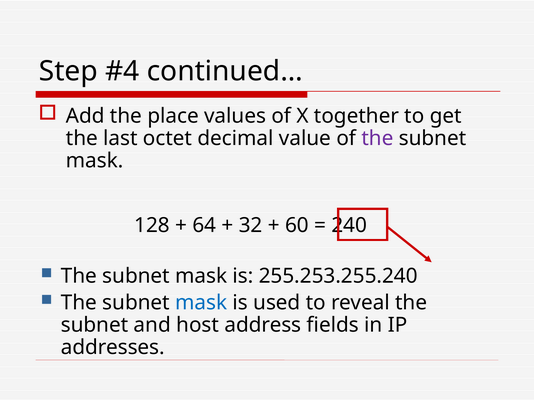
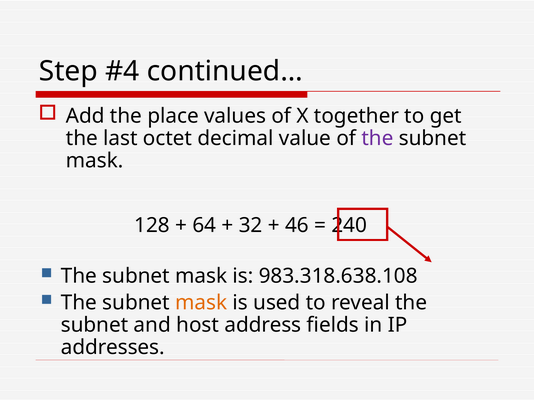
60: 60 -> 46 (297, 226)
255.253.255.240: 255.253.255.240 -> 983.318.638.108 (338, 276)
mask colour: blue -> orange (201, 303)
